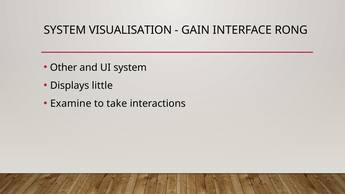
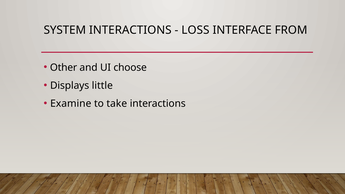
SYSTEM VISUALISATION: VISUALISATION -> INTERACTIONS (130, 30)
GAIN: GAIN -> LOSS (195, 30)
RONG: RONG -> FROM (291, 30)
UI system: system -> choose (130, 67)
